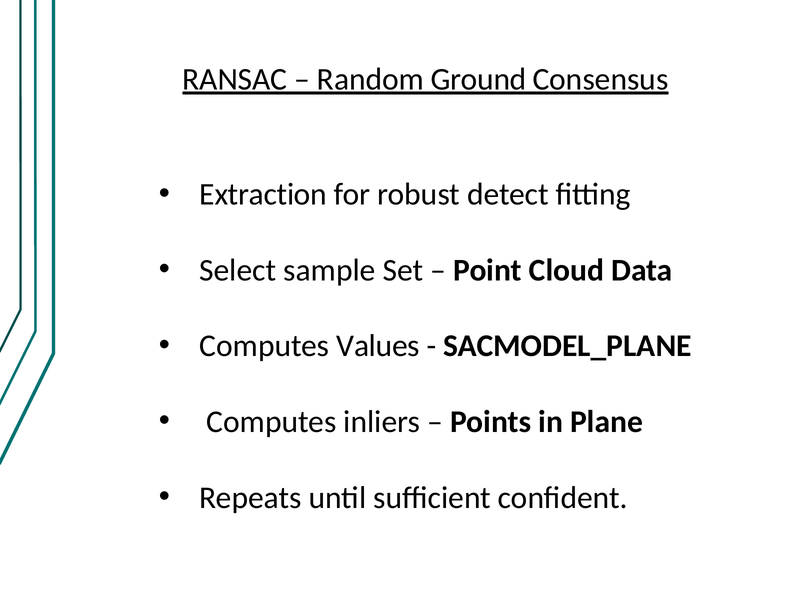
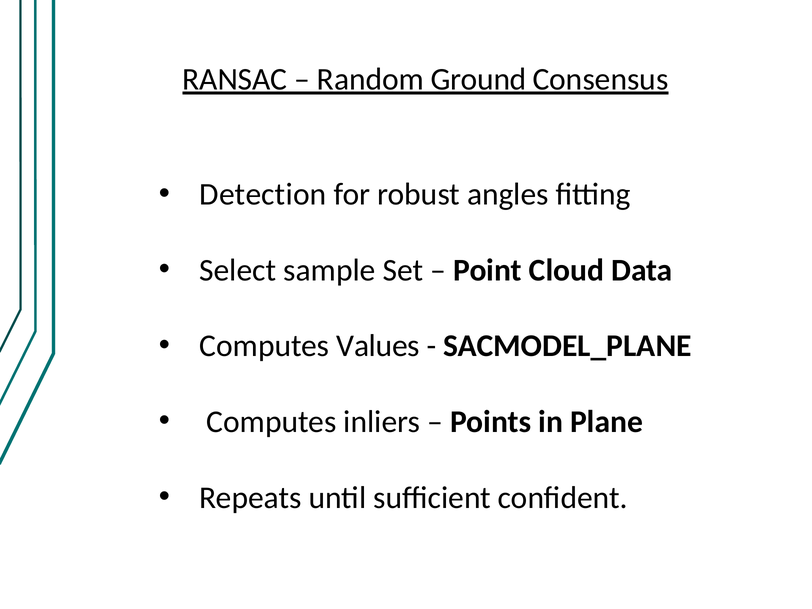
Extraction: Extraction -> Detection (263, 194)
detect: detect -> angles (508, 194)
